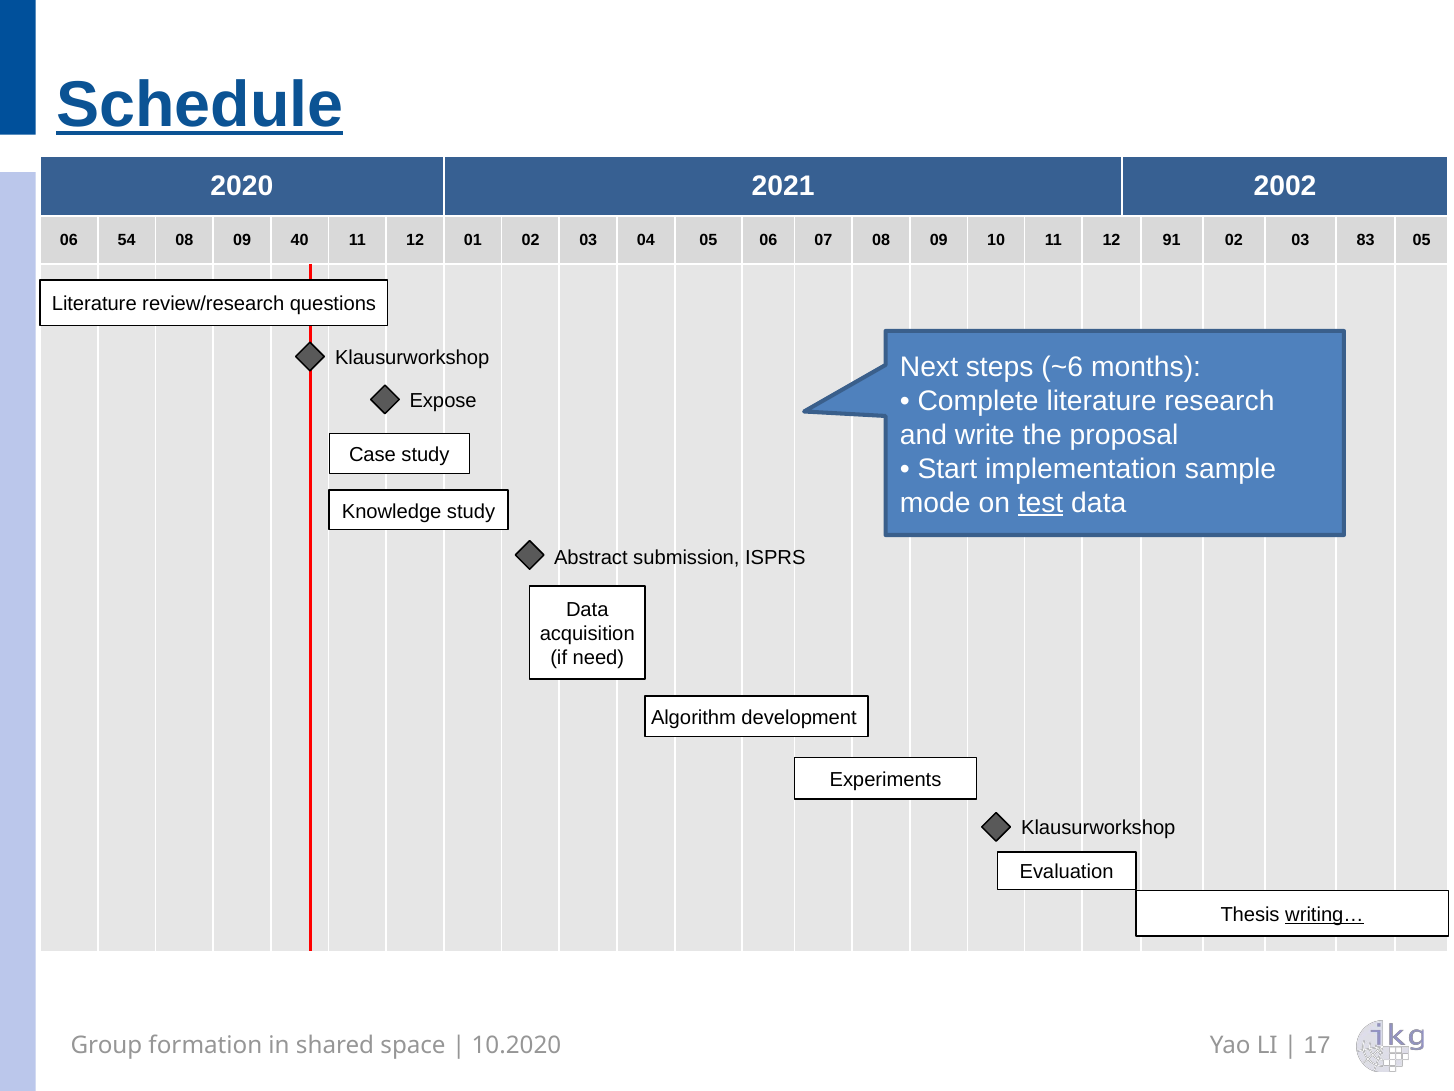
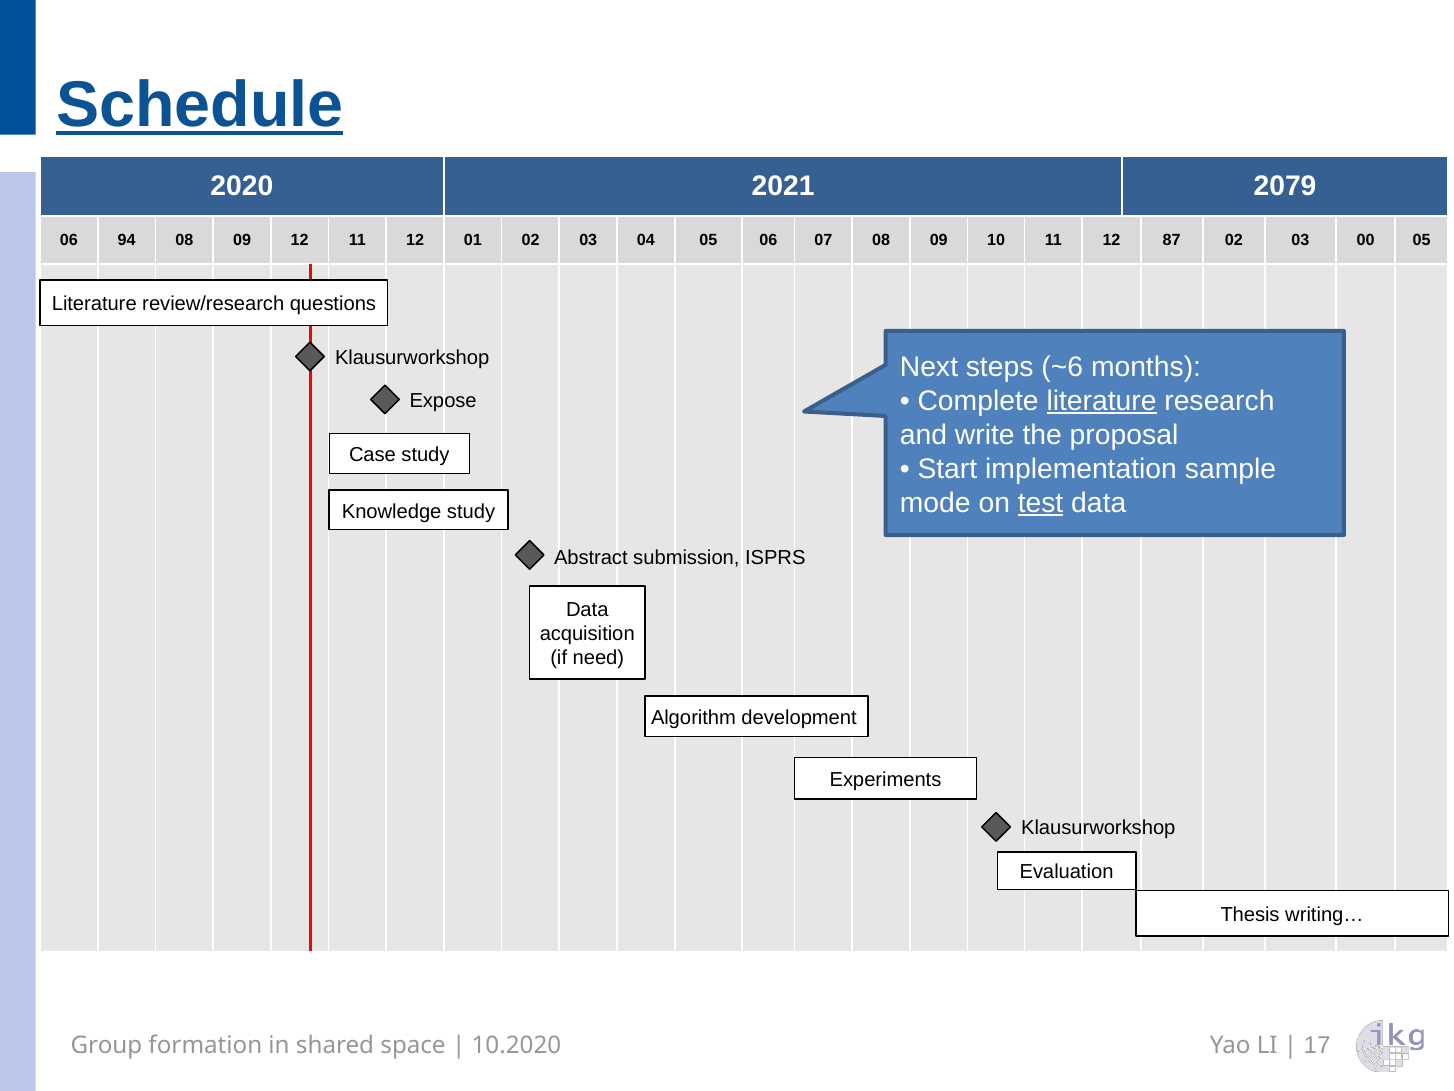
2002: 2002 -> 2079 (1285, 186)
54: 54 -> 94 (127, 240)
09 40: 40 -> 12 (300, 240)
91: 91 -> 87 (1172, 240)
83: 83 -> 00 (1366, 240)
literature underline: none -> present (1102, 401)
writing… underline: present -> none (1324, 914)
